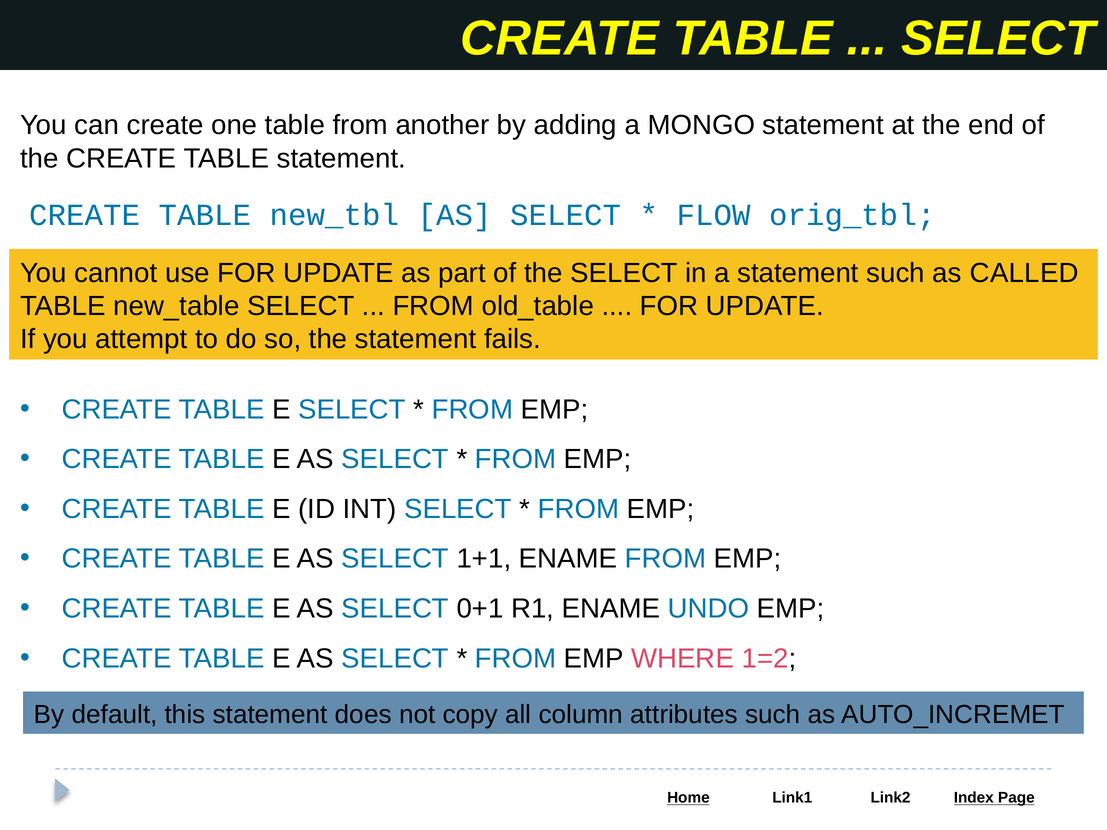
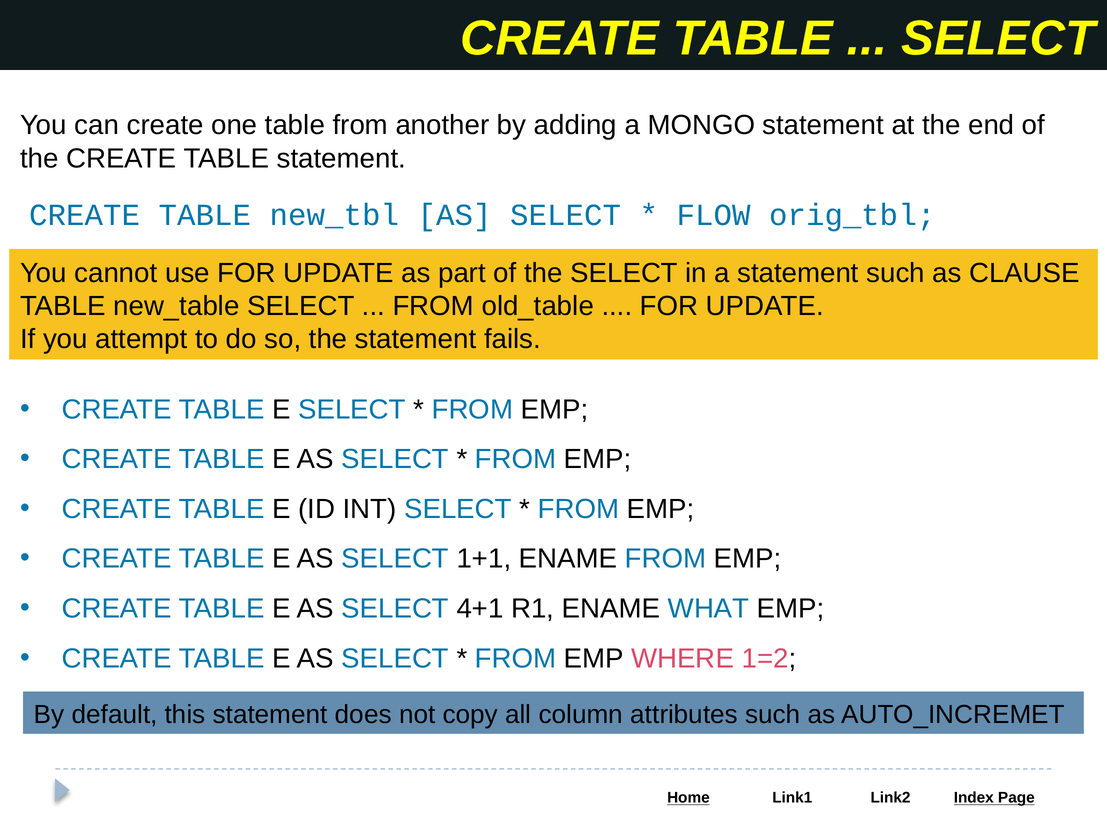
CALLED: CALLED -> CLAUSE (1024, 273)
0+1: 0+1 -> 4+1 (480, 609)
UNDO: UNDO -> WHAT (709, 609)
